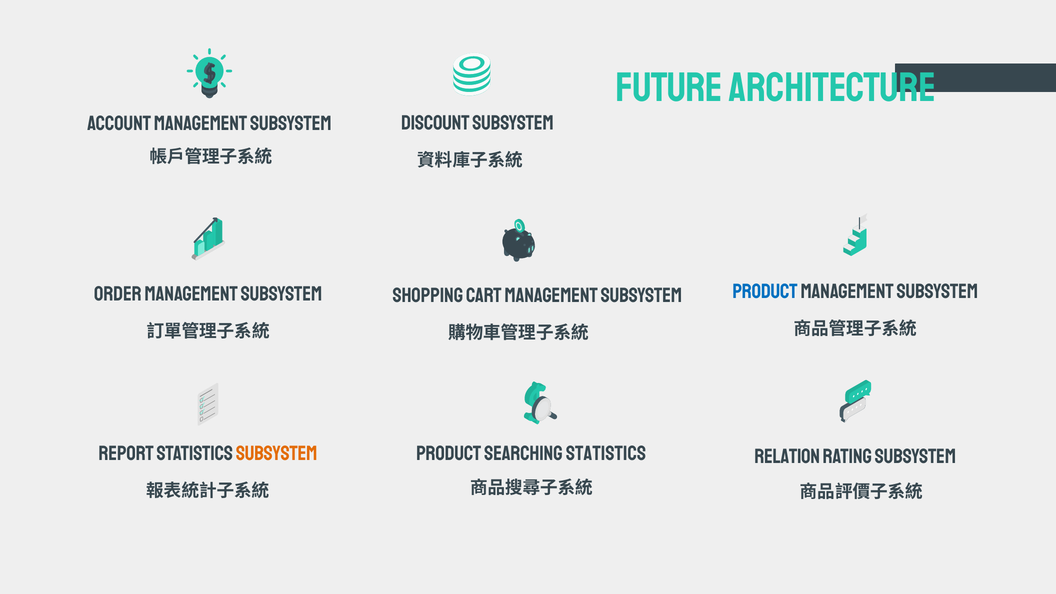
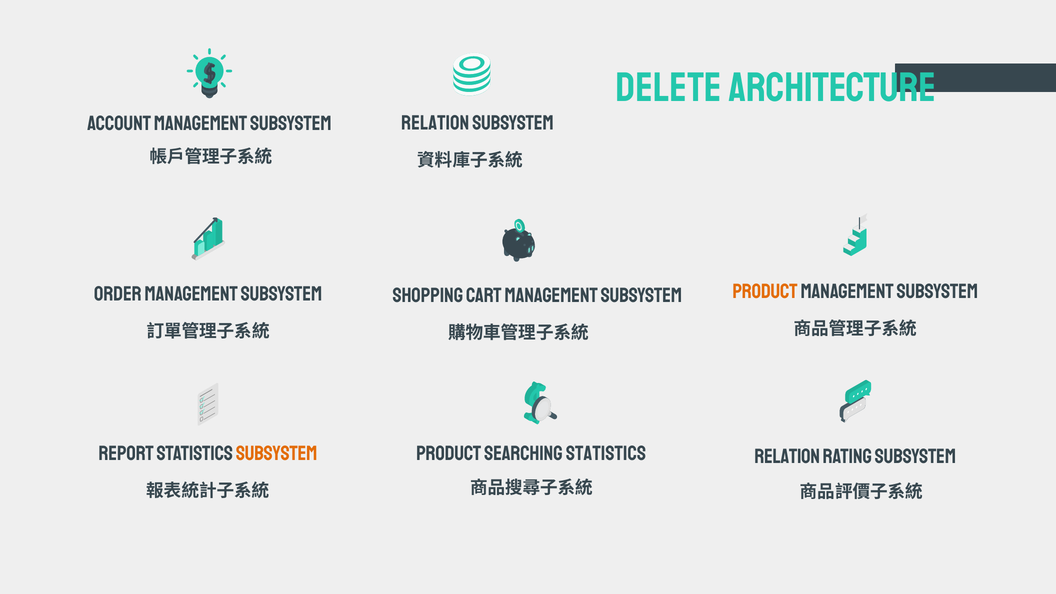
Future: Future -> Delete (669, 88)
Discount: Discount -> Relation (435, 123)
Product colour: blue -> orange (765, 292)
